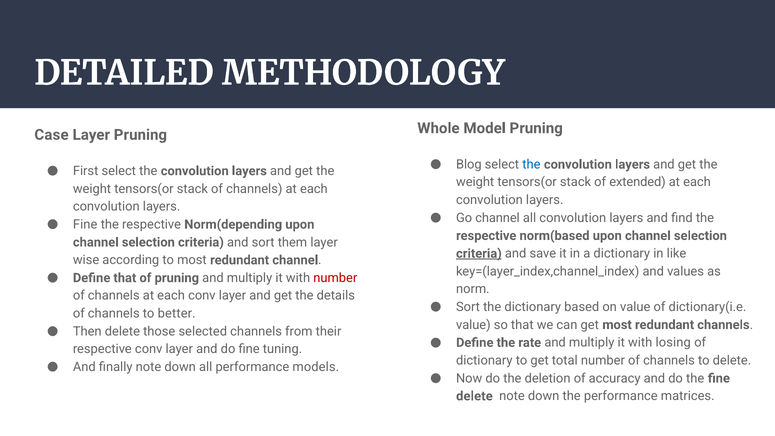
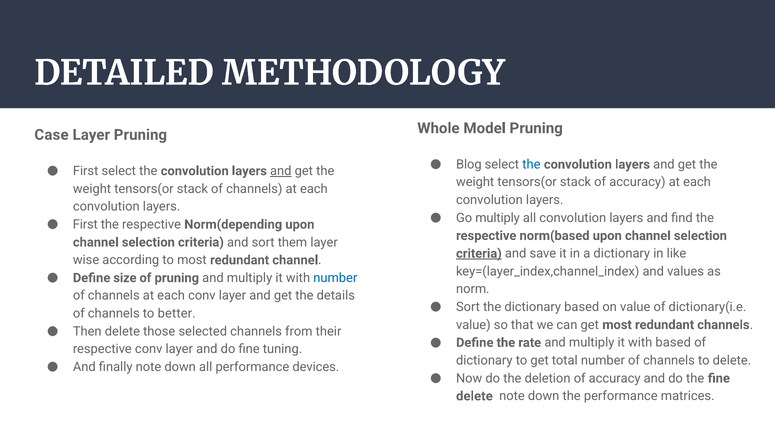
and underline: none -> present (281, 171)
stack of extended: extended -> accuracy (637, 182)
Go channel: channel -> multiply (498, 218)
Fine: Fine -> First (85, 224)
Define that: that -> size (125, 278)
number colour: red -> blue (335, 278)
with losing: losing -> based (673, 343)
models: models -> devices (316, 367)
